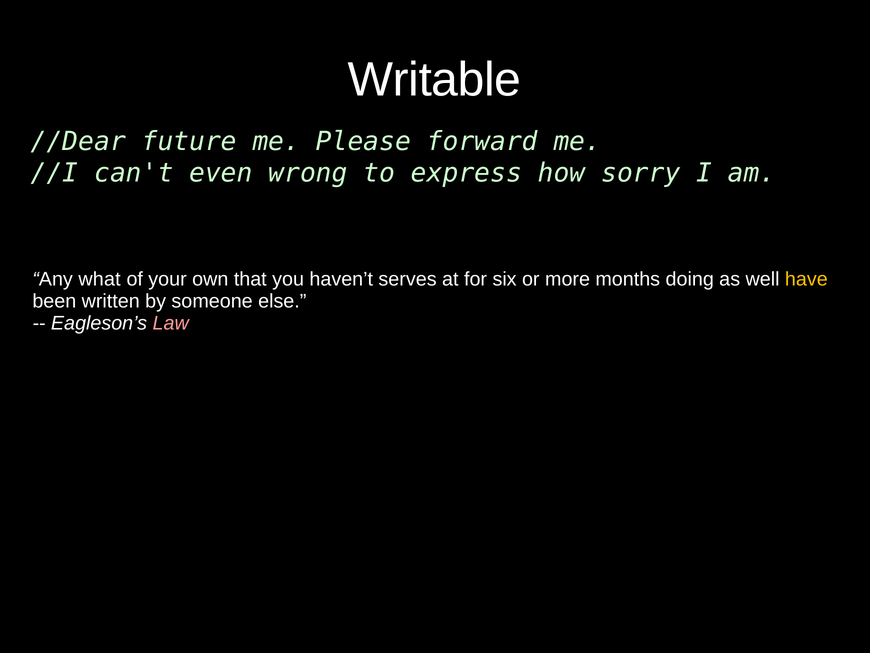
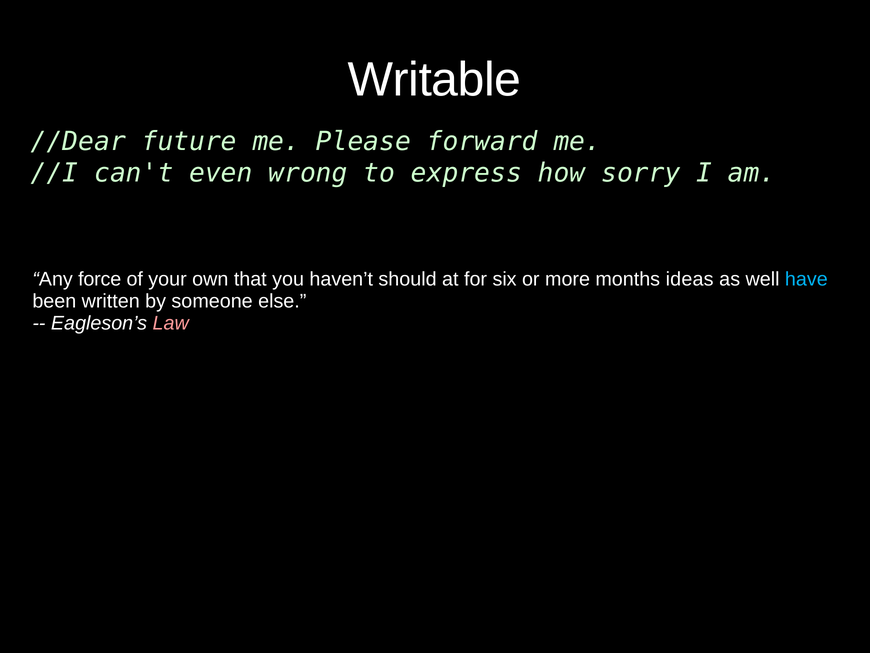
what: what -> force (100, 279)
serves: serves -> should (408, 279)
doing: doing -> ideas (690, 279)
have colour: yellow -> light blue (806, 279)
